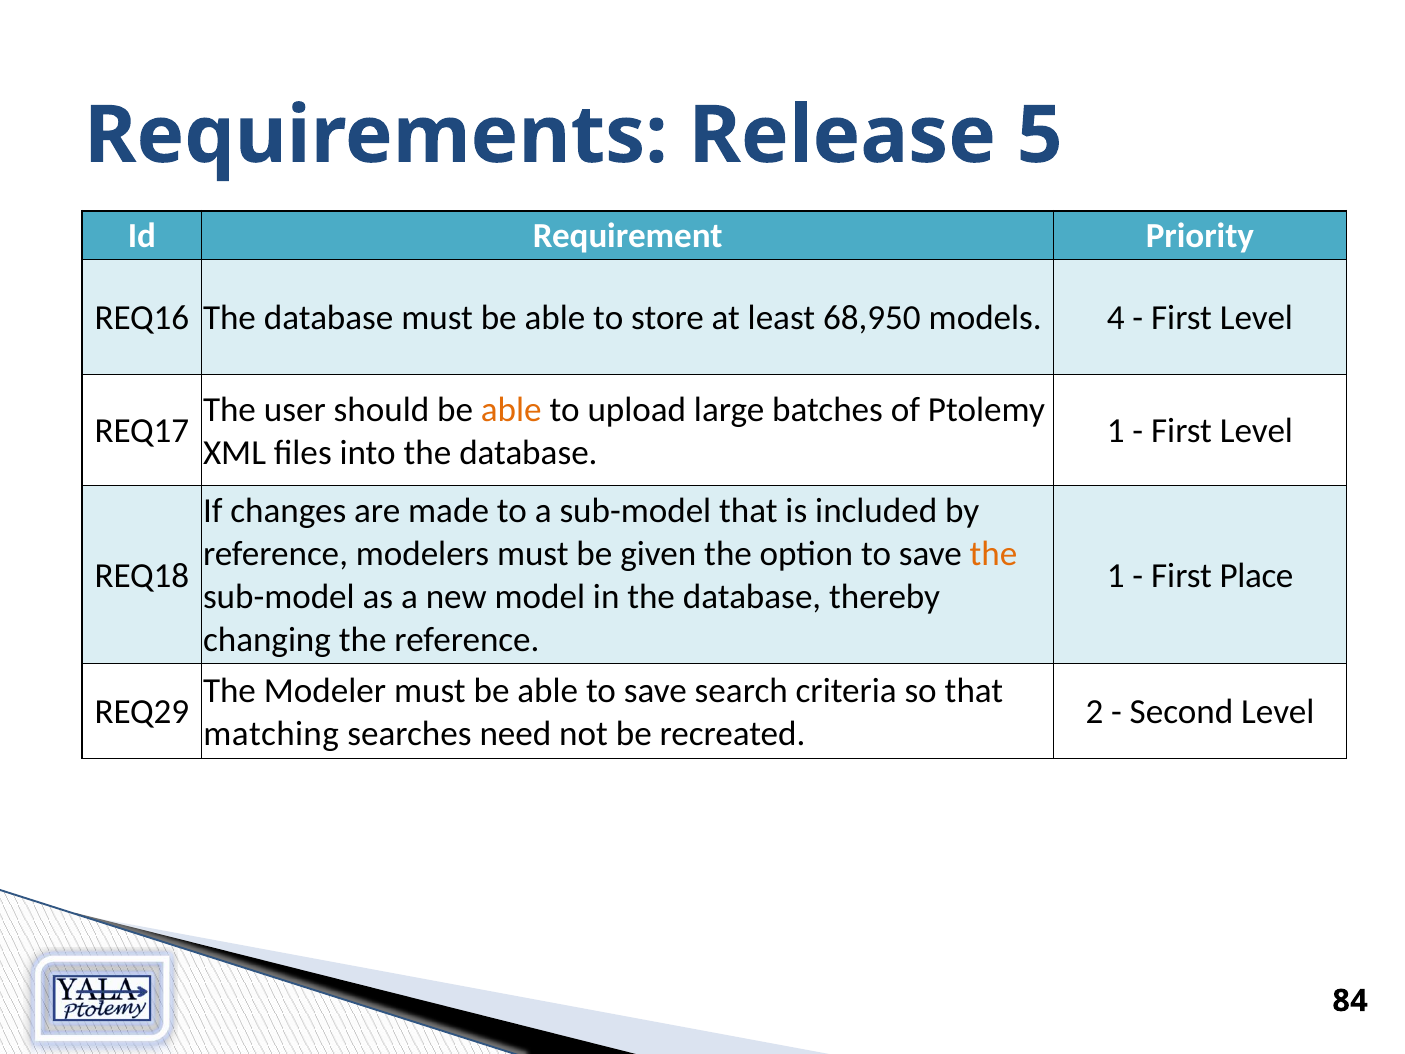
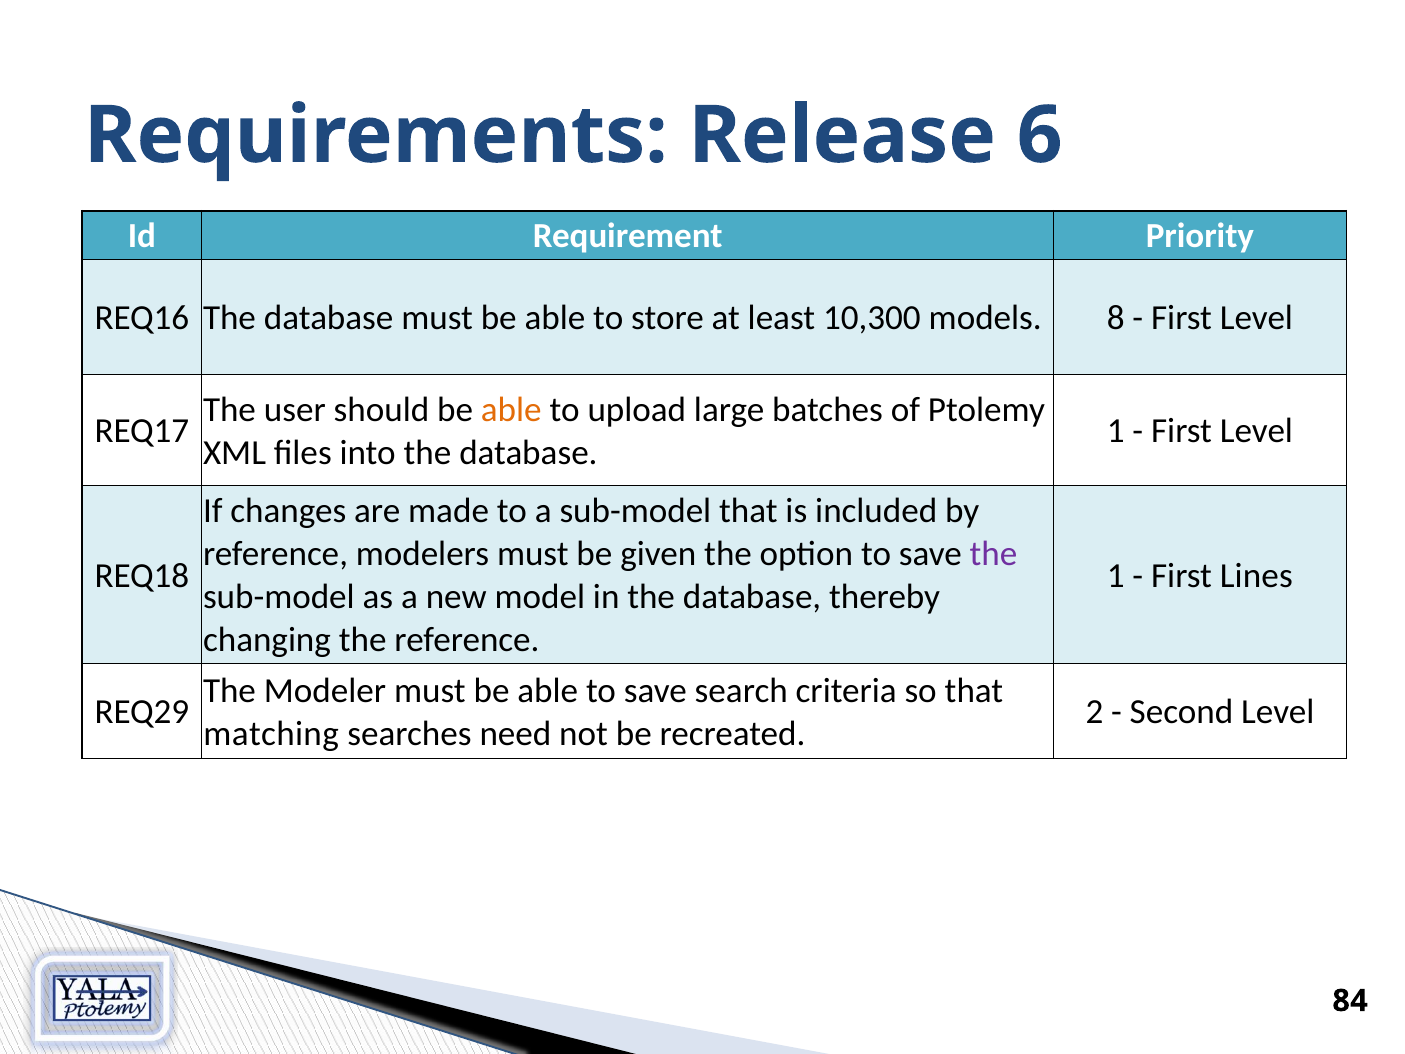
5: 5 -> 6 (1040, 136)
68,950: 68,950 -> 10,300 (872, 318)
4: 4 -> 8 (1116, 318)
the colour: orange -> purple (993, 554)
Place: Place -> Lines (1256, 575)
